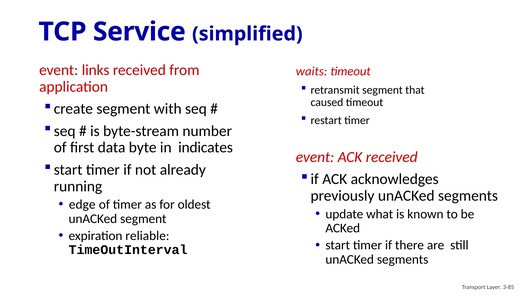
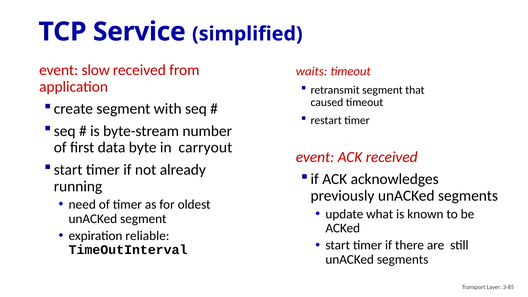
links: links -> slow (96, 70)
indicates: indicates -> carryout (205, 148)
edge: edge -> need (82, 204)
